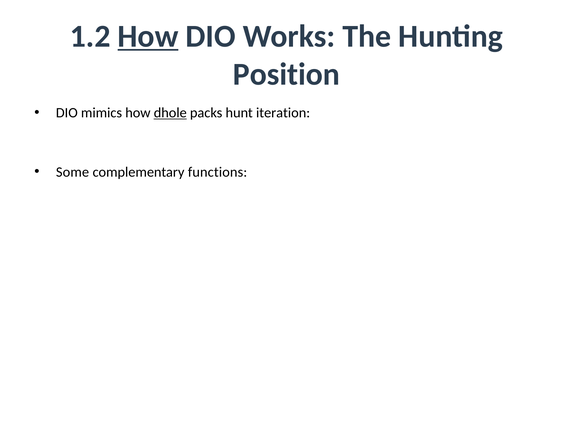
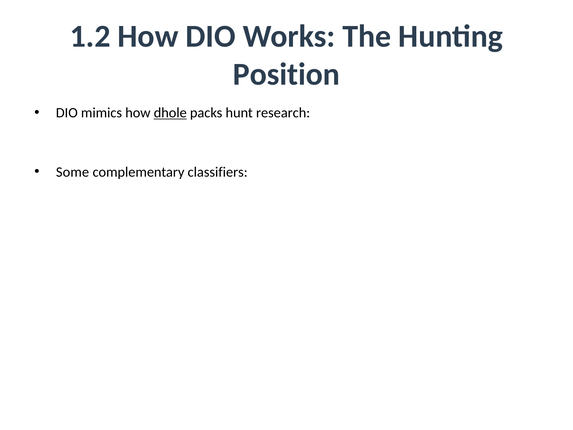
How underline: present -> none (148, 36)
iteration: iteration -> research (283, 113)
functions: functions -> classifiers (218, 172)
